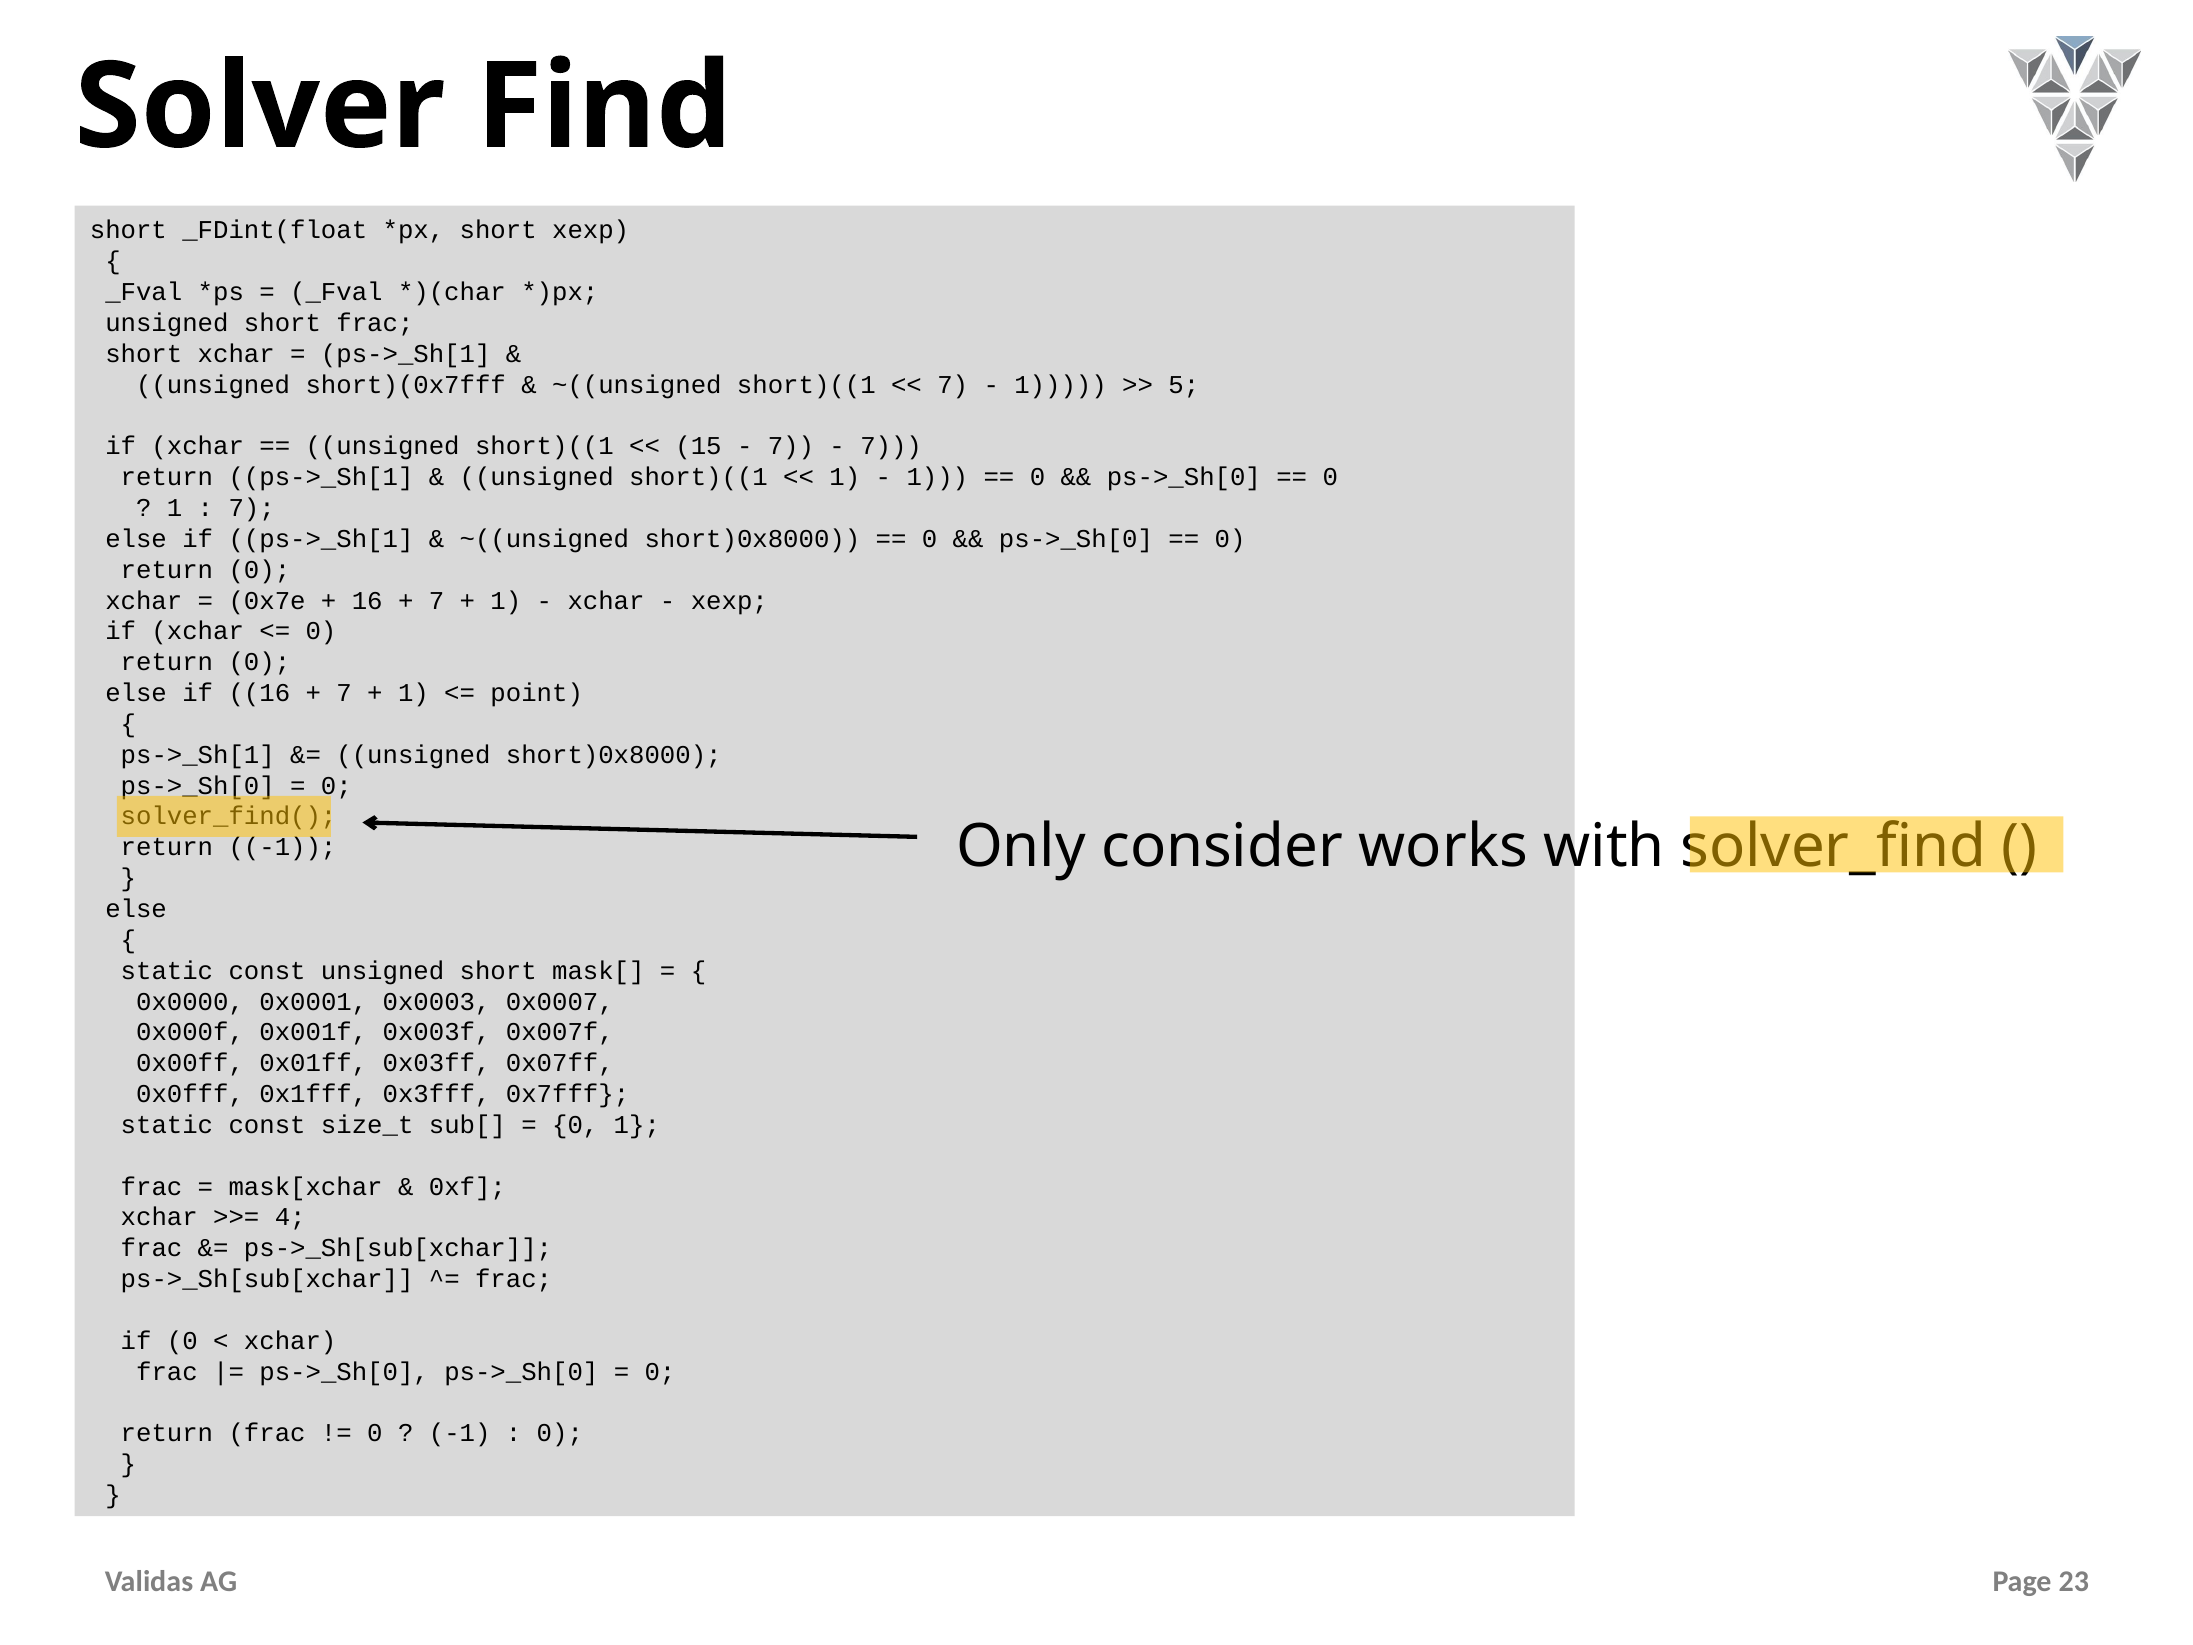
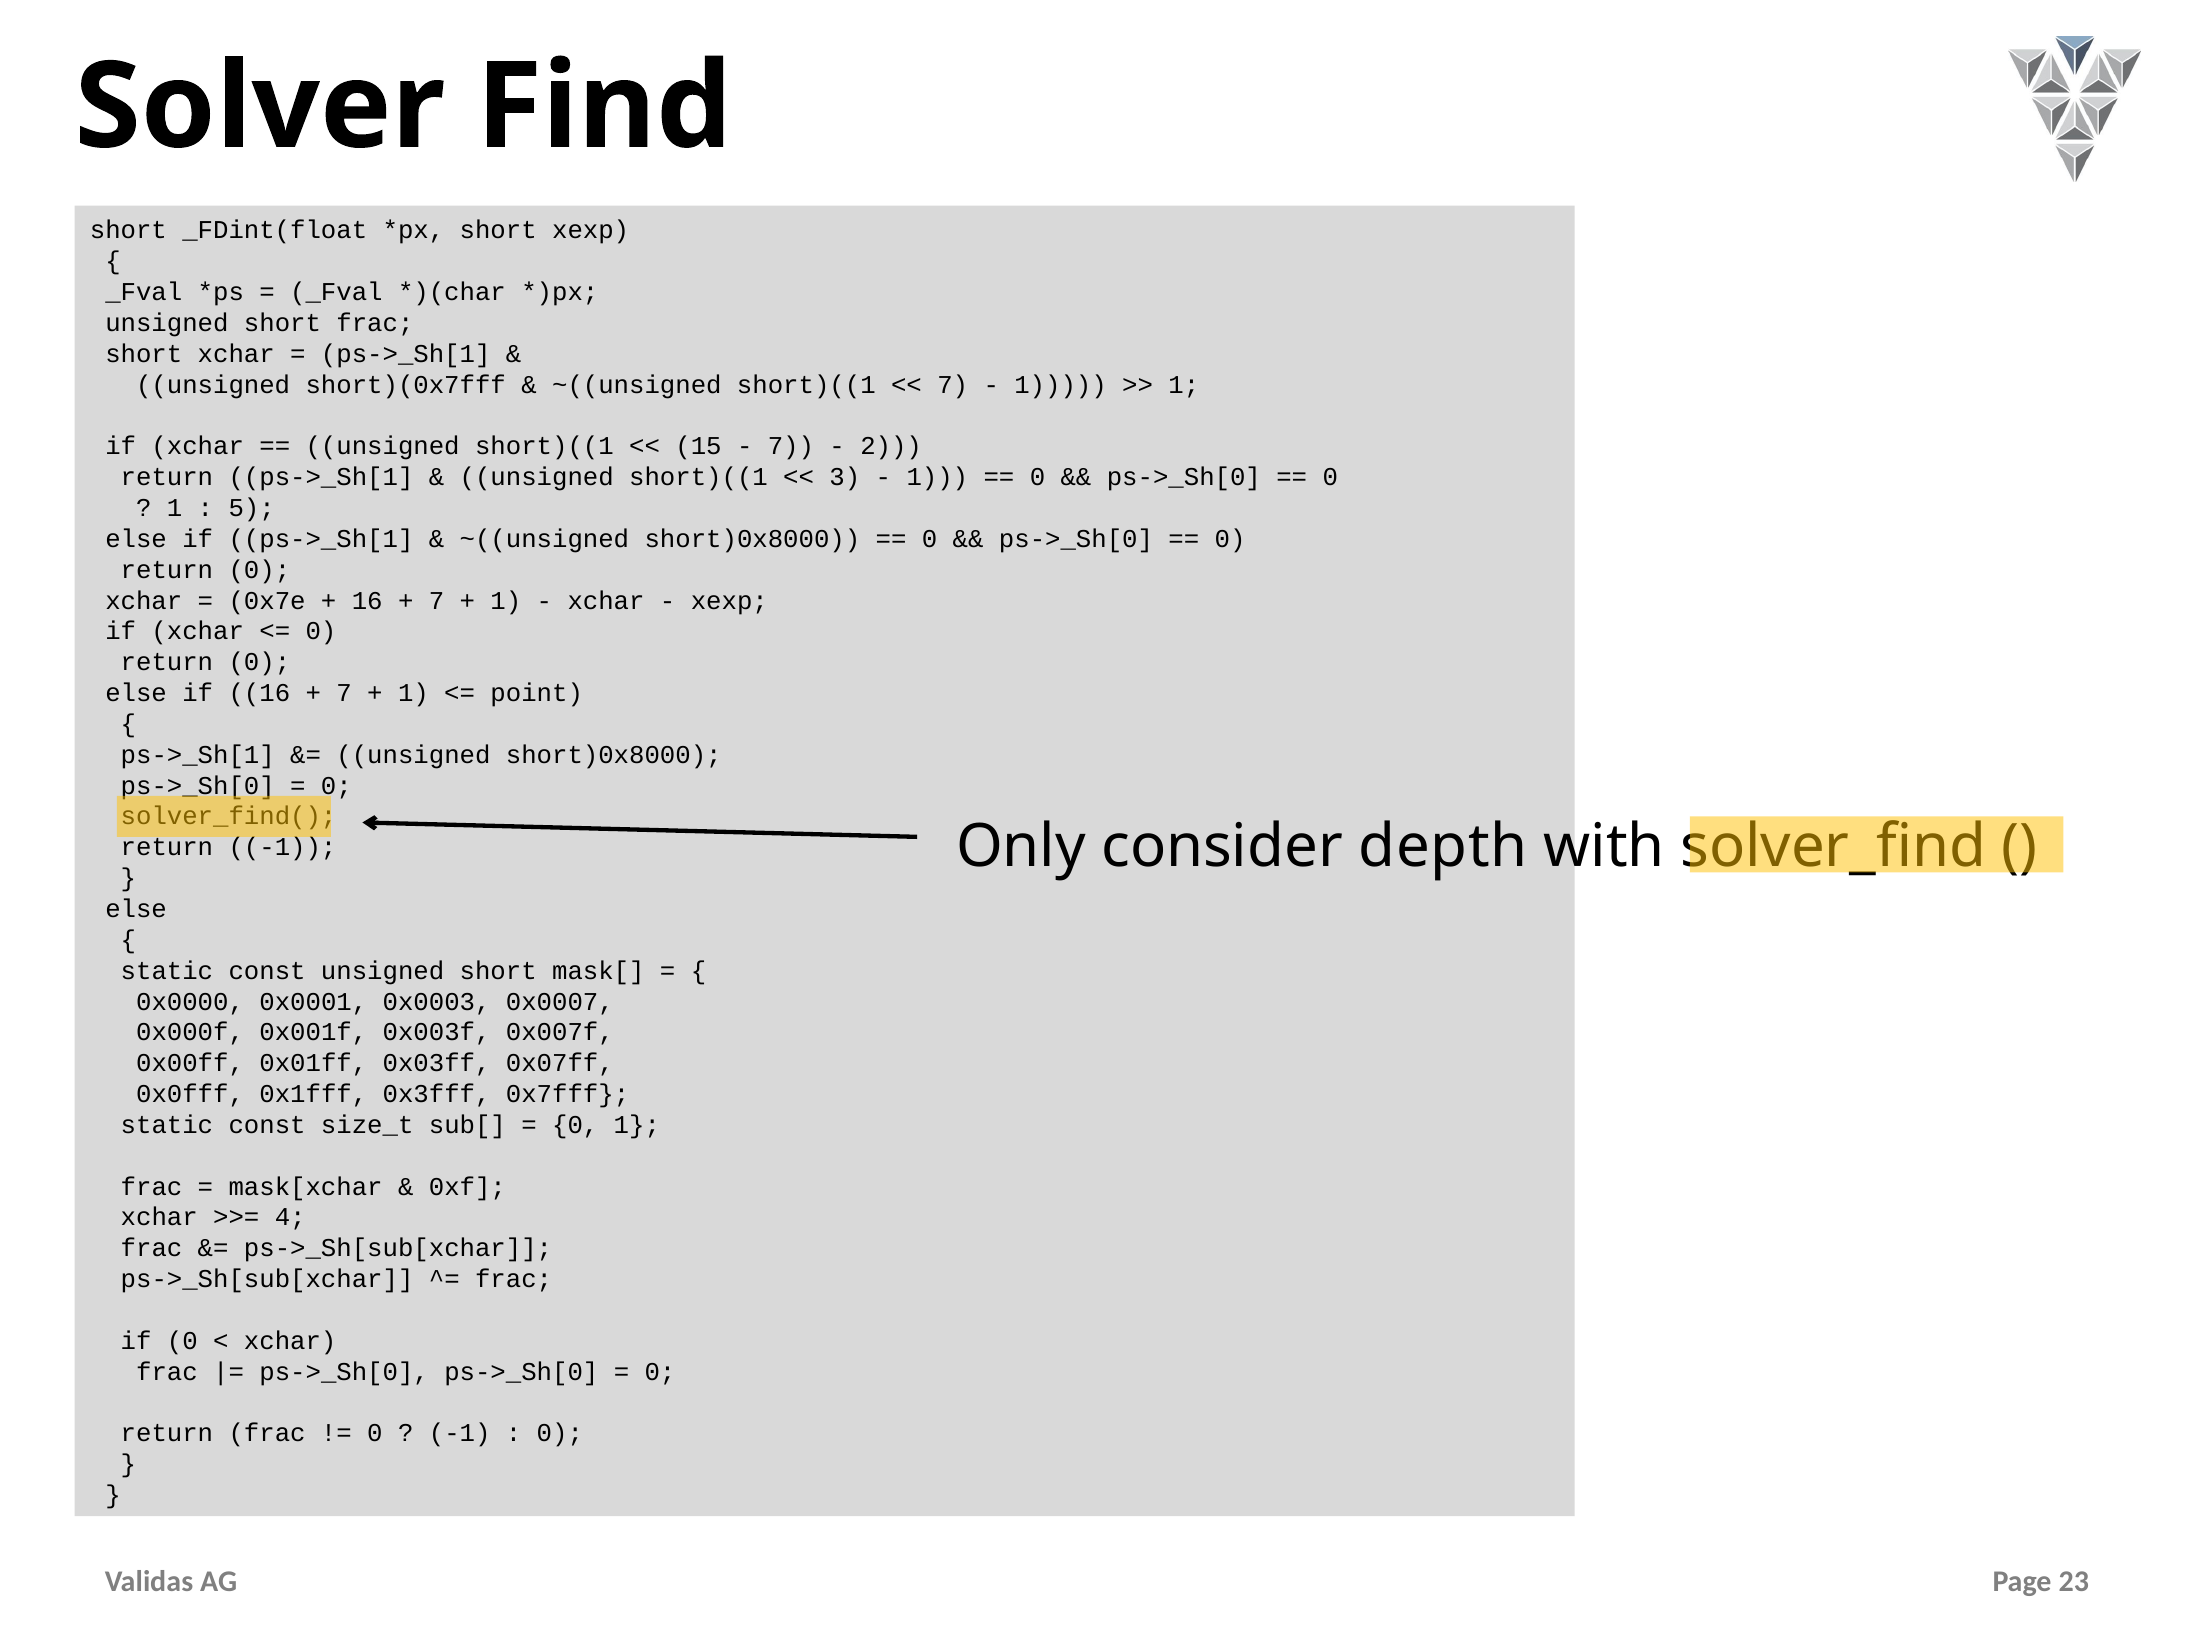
5: 5 -> 1 (1184, 385)
7: 7 -> 2 (891, 446)
1: 1 -> 3 (845, 477)
7: 7 -> 5 (252, 508)
works: works -> depth (1443, 847)
